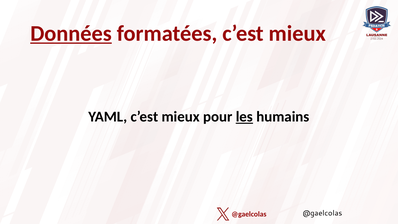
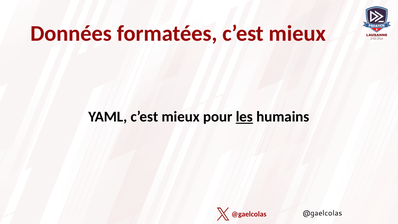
Données underline: present -> none (71, 33)
